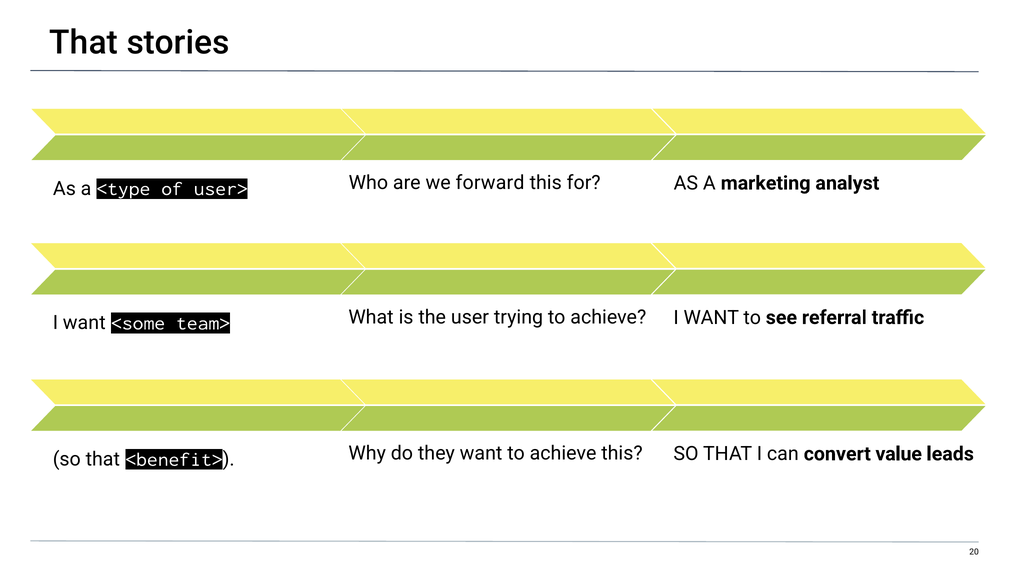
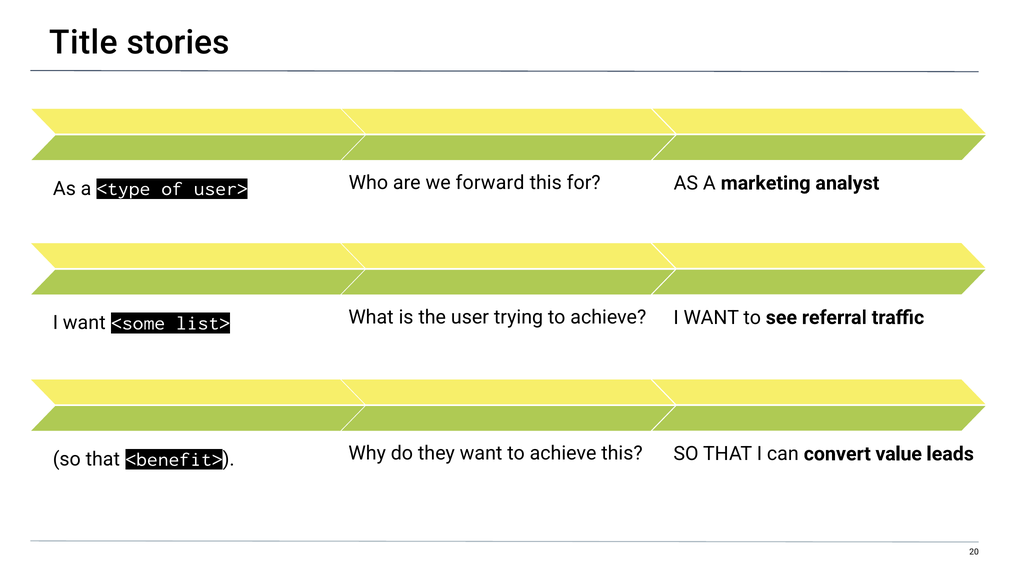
That: That -> Title (84, 43)
team>: team> -> list> (203, 323)
